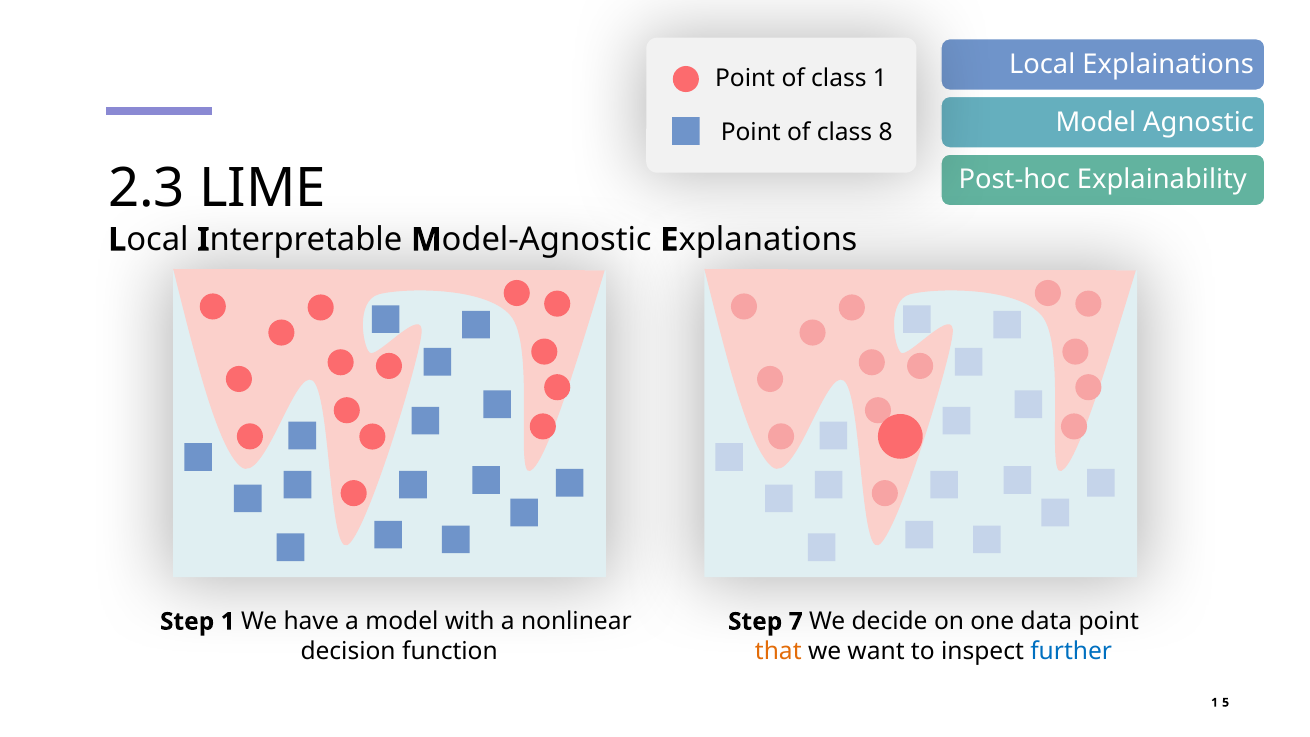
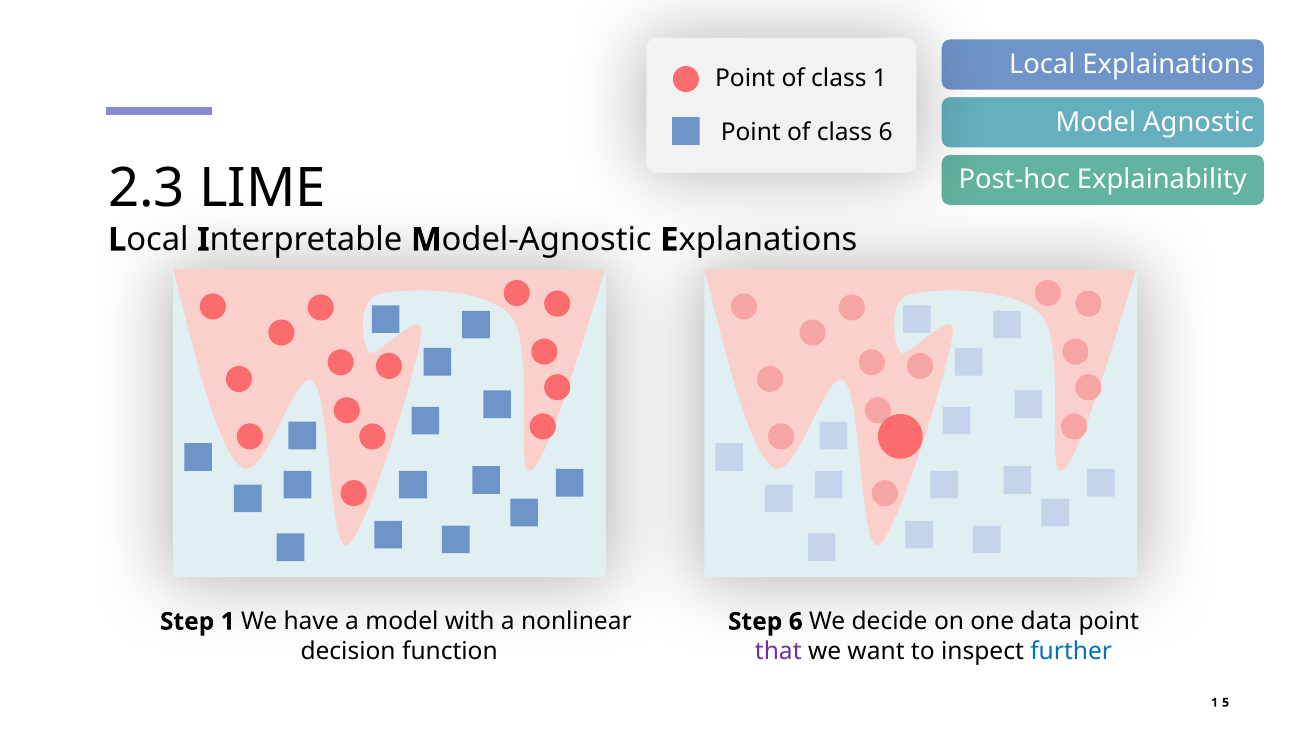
class 8: 8 -> 6 (886, 132)
Step 7: 7 -> 6 (796, 621)
that colour: orange -> purple (778, 651)
